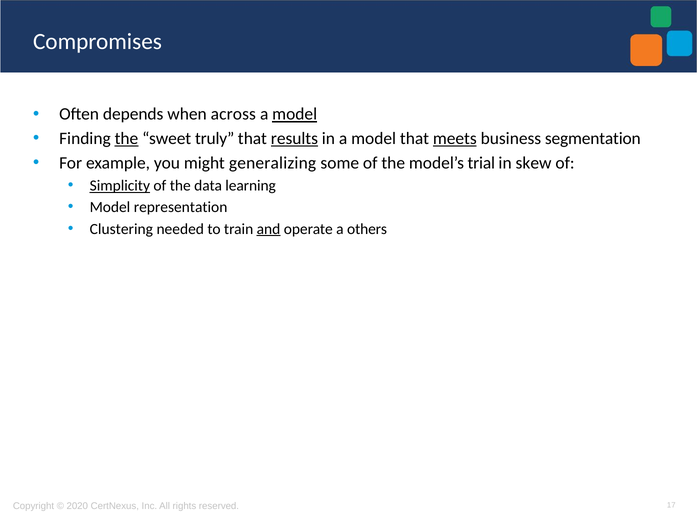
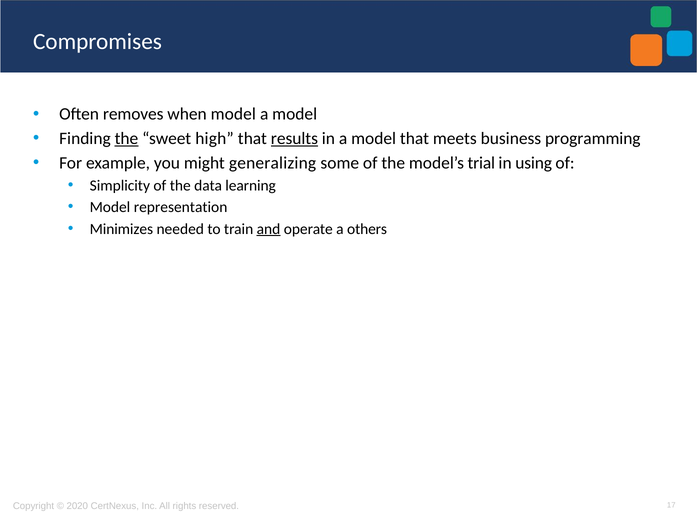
depends: depends -> removes (133, 114)
when across: across -> model (233, 114)
model underline: present -> none (295, 114)
truly: truly -> high (215, 139)
meets underline: present -> none (455, 139)
segmentation: segmentation -> programming (593, 139)
skew: skew -> using (534, 163)
Simplicity underline: present -> none (120, 186)
Clustering: Clustering -> Minimizes (121, 229)
